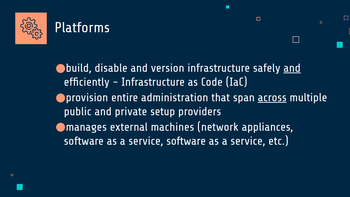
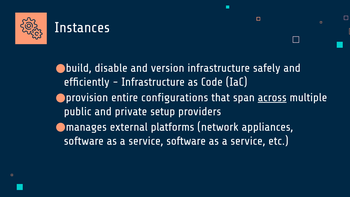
Platforms: Platforms -> Instances (82, 28)
and underline: present -> none (292, 68)
administration: administration -> configurations (175, 97)
machines: machines -> platforms (173, 127)
